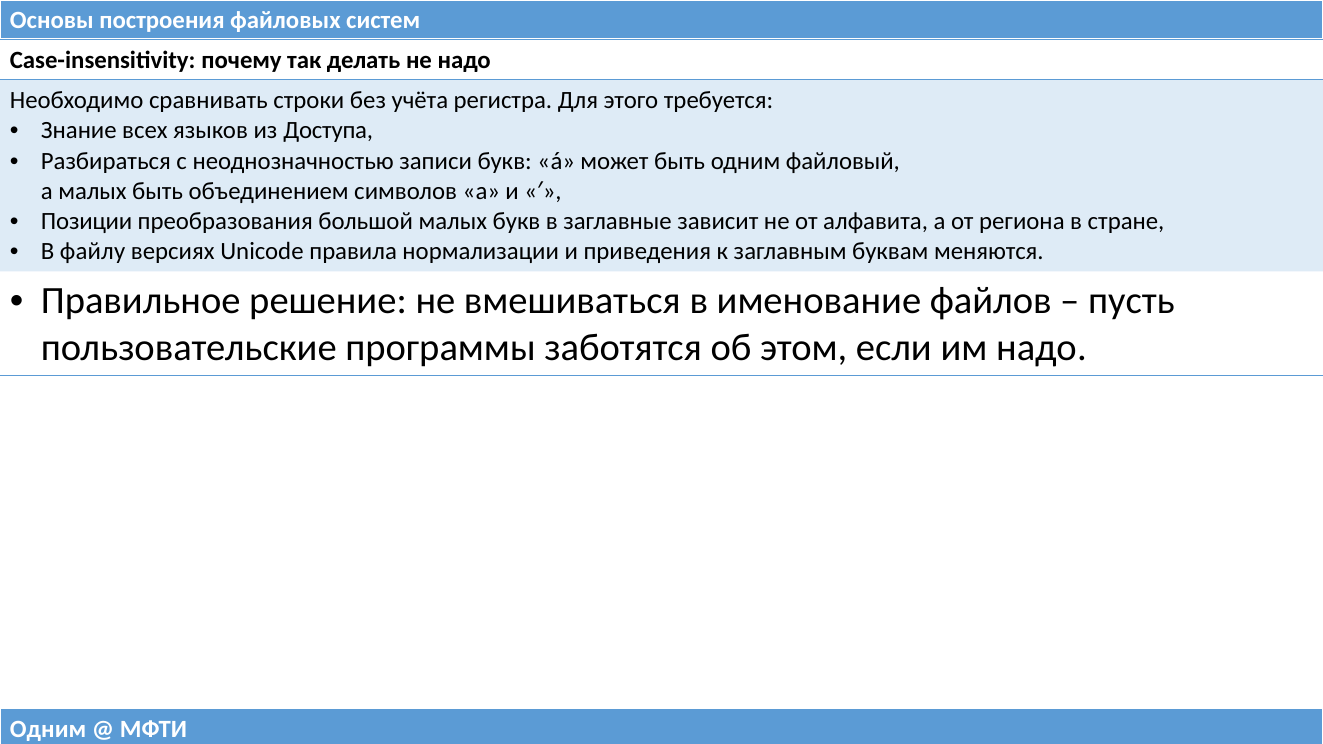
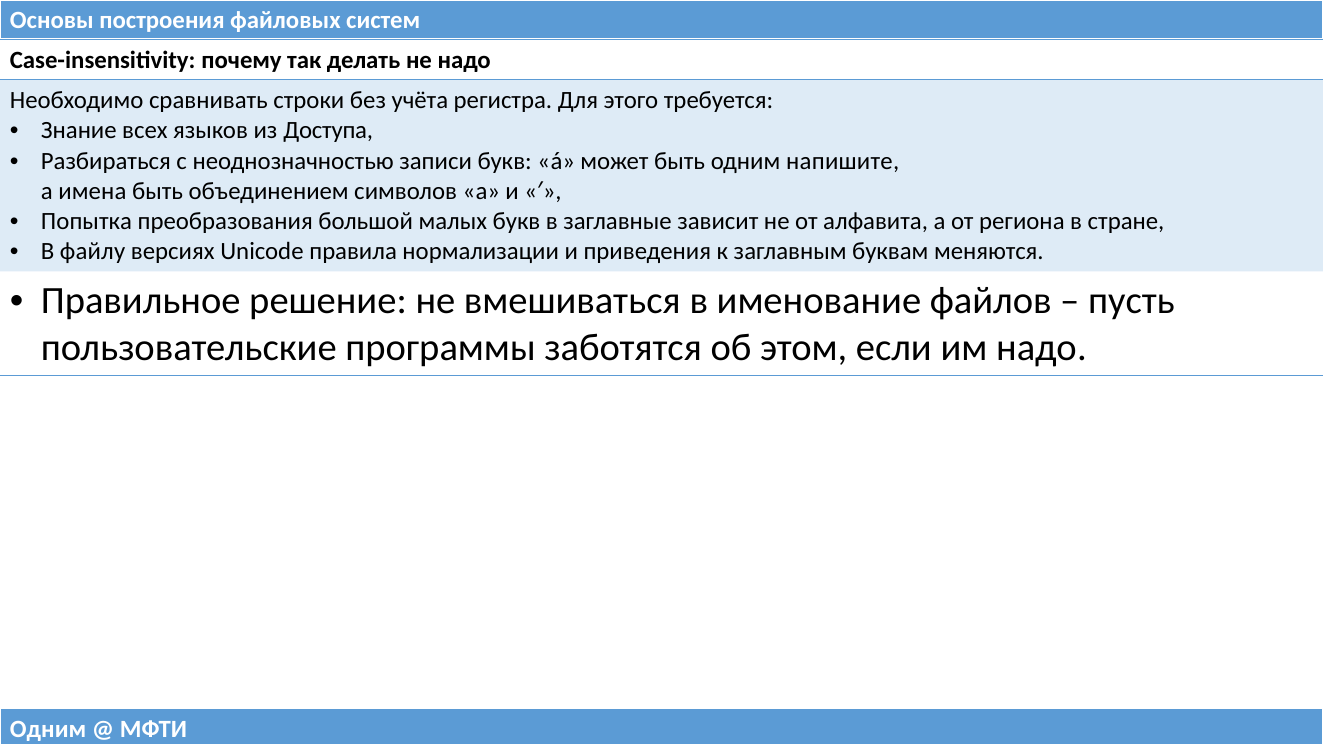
файловый: файловый -> напишите (843, 161)
а малых: малых -> имена (92, 191)
Позиции: Позиции -> Попытка (87, 221)
